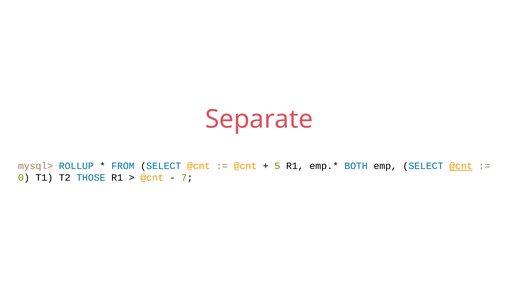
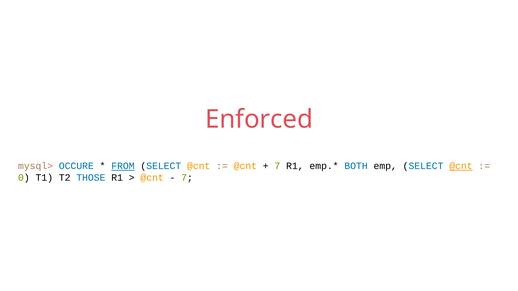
Separate: Separate -> Enforced (259, 120)
ROLLUP: ROLLUP -> OCCURE (76, 166)
FROM underline: none -> present (123, 166)
5: 5 -> 7 (277, 166)
